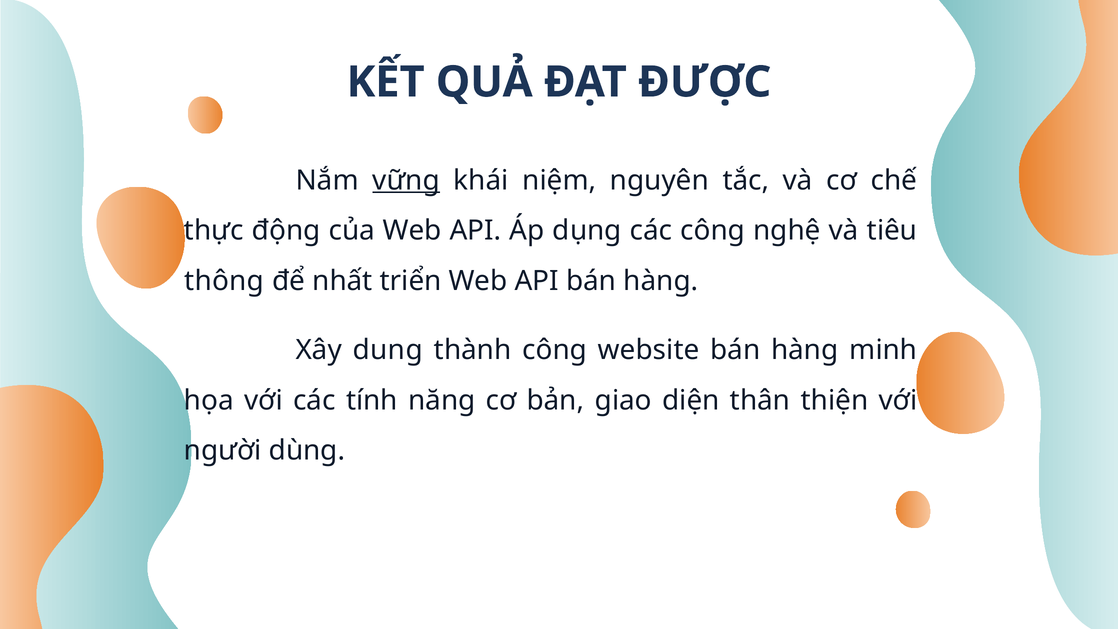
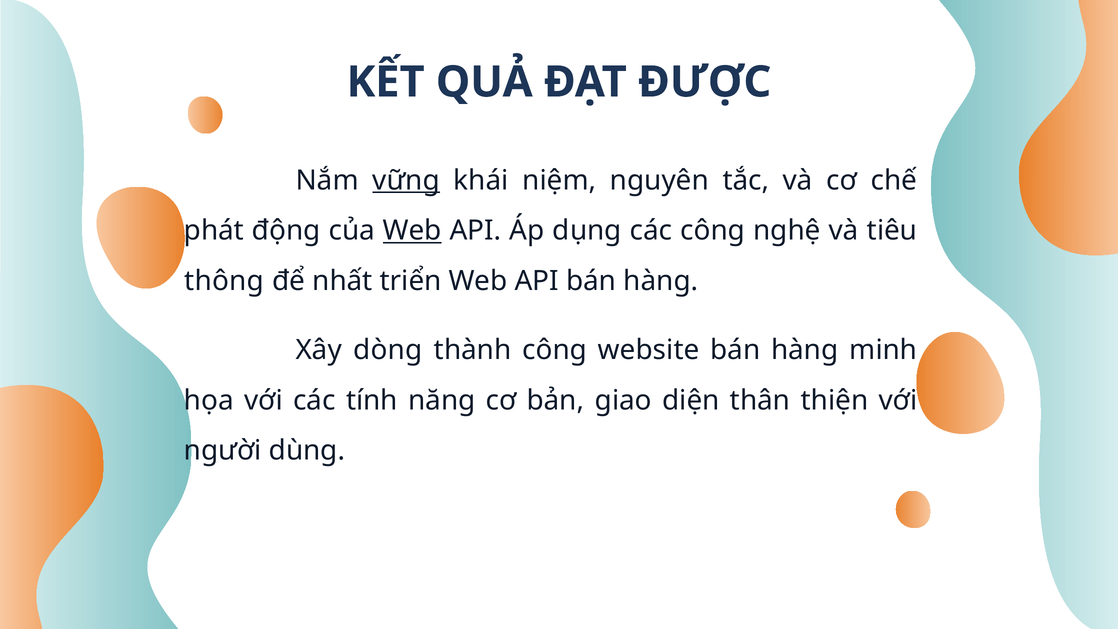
thực: thực -> phát (214, 231)
Web underline: none -> present (412, 231)
dung: dung -> dòng (388, 350)
